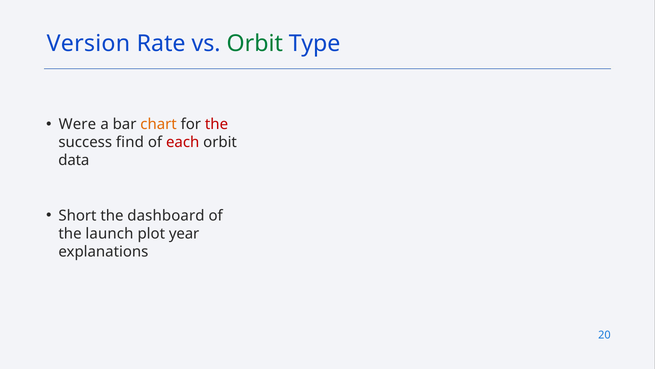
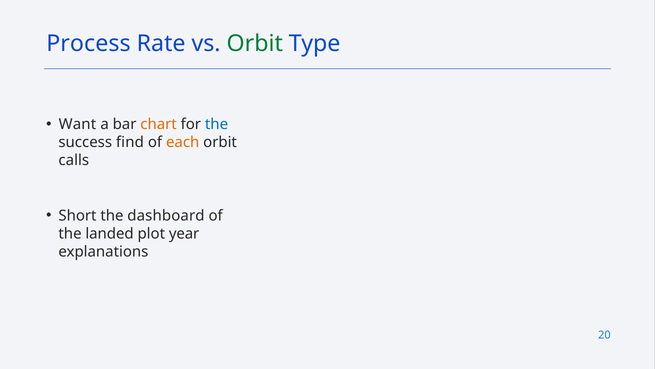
Version: Version -> Process (88, 44)
Were: Were -> Want (77, 124)
the colour: red -> blue (217, 124)
each colour: red -> orange (183, 142)
data: data -> calls (74, 160)
launch: launch -> landed (110, 233)
